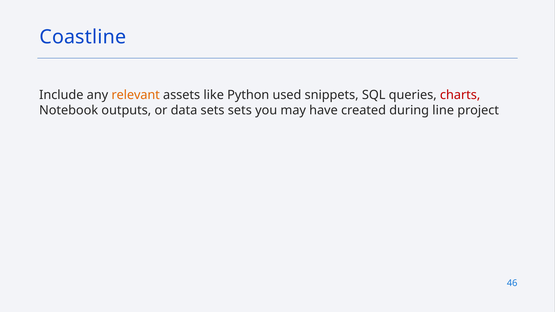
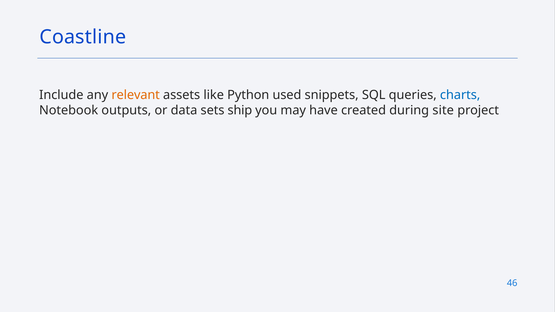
charts colour: red -> blue (460, 95)
sets sets: sets -> ship (240, 110)
line: line -> site (443, 110)
